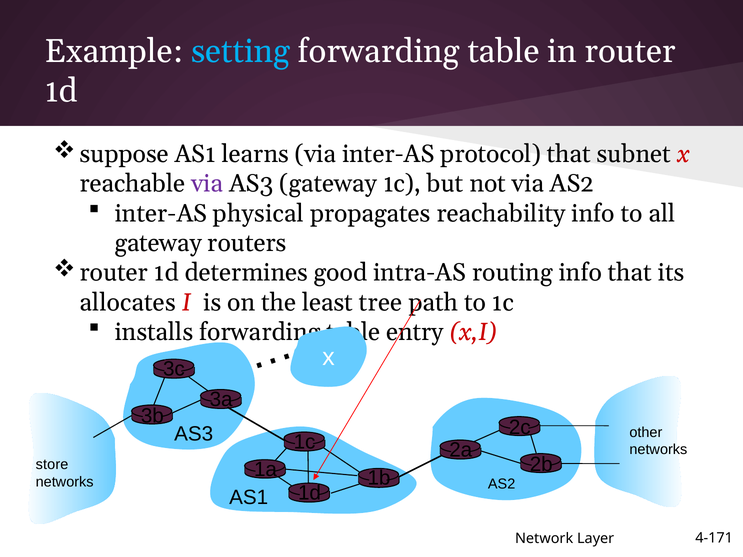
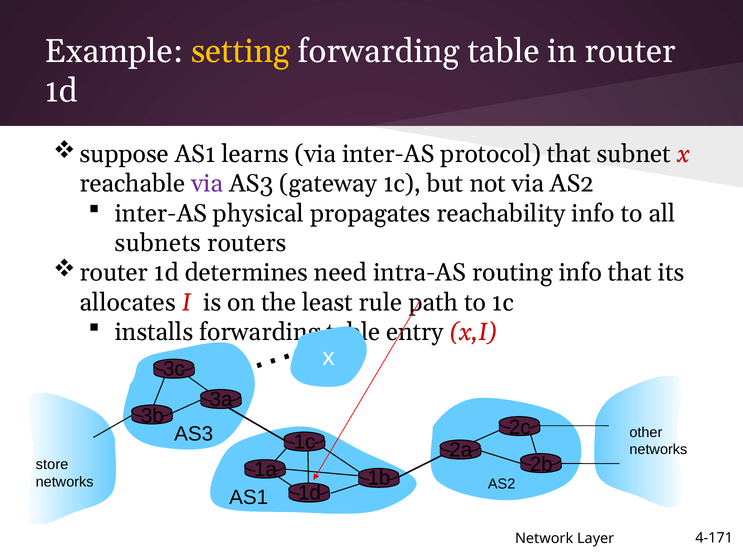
setting colour: light blue -> yellow (241, 51)
gateway: gateway -> subnets (158, 243)
good: good -> need (340, 273)
tree: tree -> rule (381, 303)
